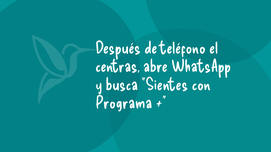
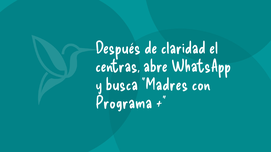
teléfono: teléfono -> claridad (183, 48)
Sientes: Sientes -> Madres (165, 85)
